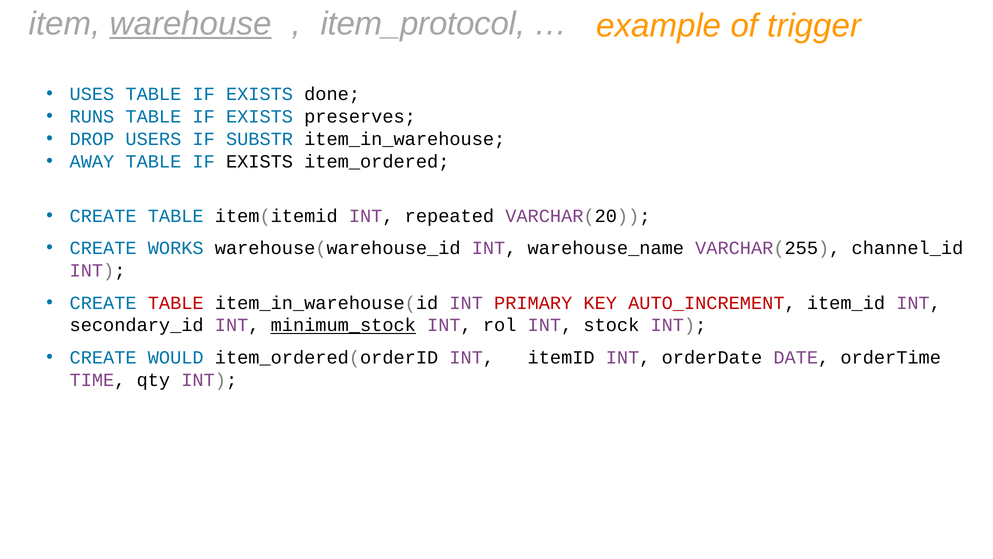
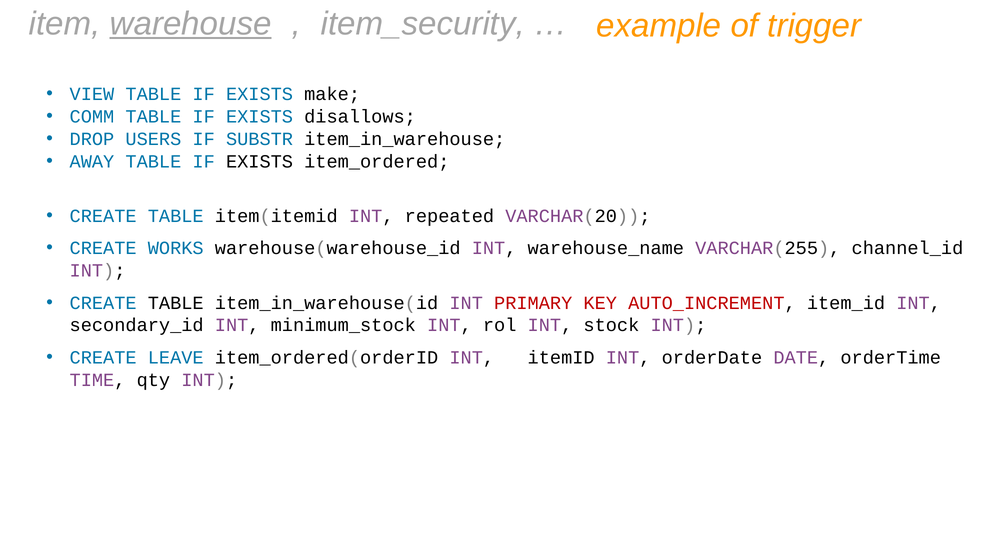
item_protocol: item_protocol -> item_security (423, 24)
USES: USES -> VIEW (92, 94)
done: done -> make (332, 94)
RUNS: RUNS -> COMM (92, 117)
preserves: preserves -> disallows (360, 117)
TABLE colour: red -> black (176, 303)
minimum_stock underline: present -> none (343, 325)
WOULD: WOULD -> LEAVE (176, 357)
